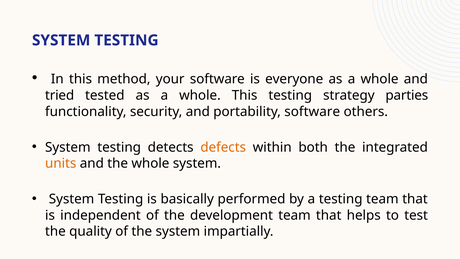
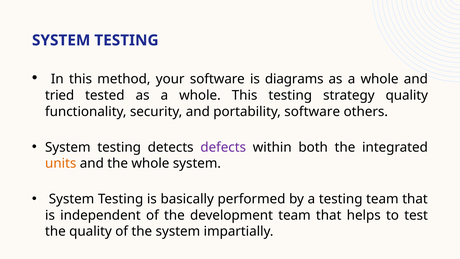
everyone: everyone -> diagrams (294, 79)
strategy parties: parties -> quality (407, 95)
defects colour: orange -> purple (223, 147)
